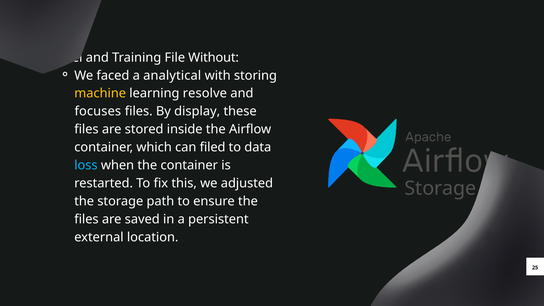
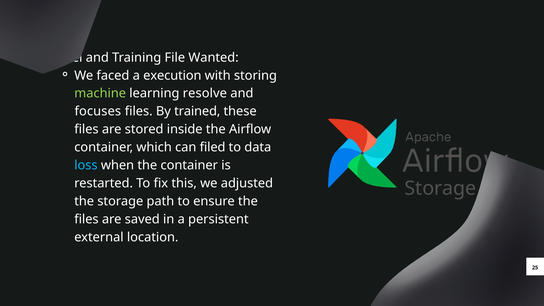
Without: Without -> Wanted (214, 57)
analytical: analytical -> execution (172, 75)
machine colour: yellow -> light green (100, 93)
display: display -> trained (197, 111)
